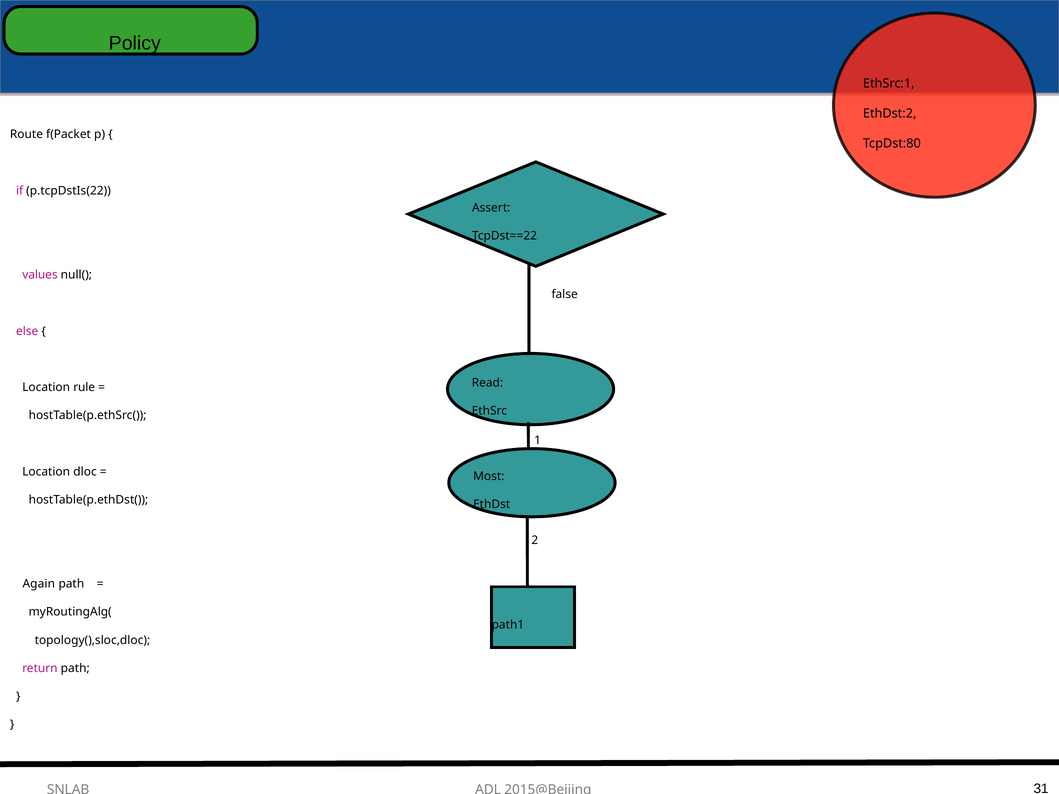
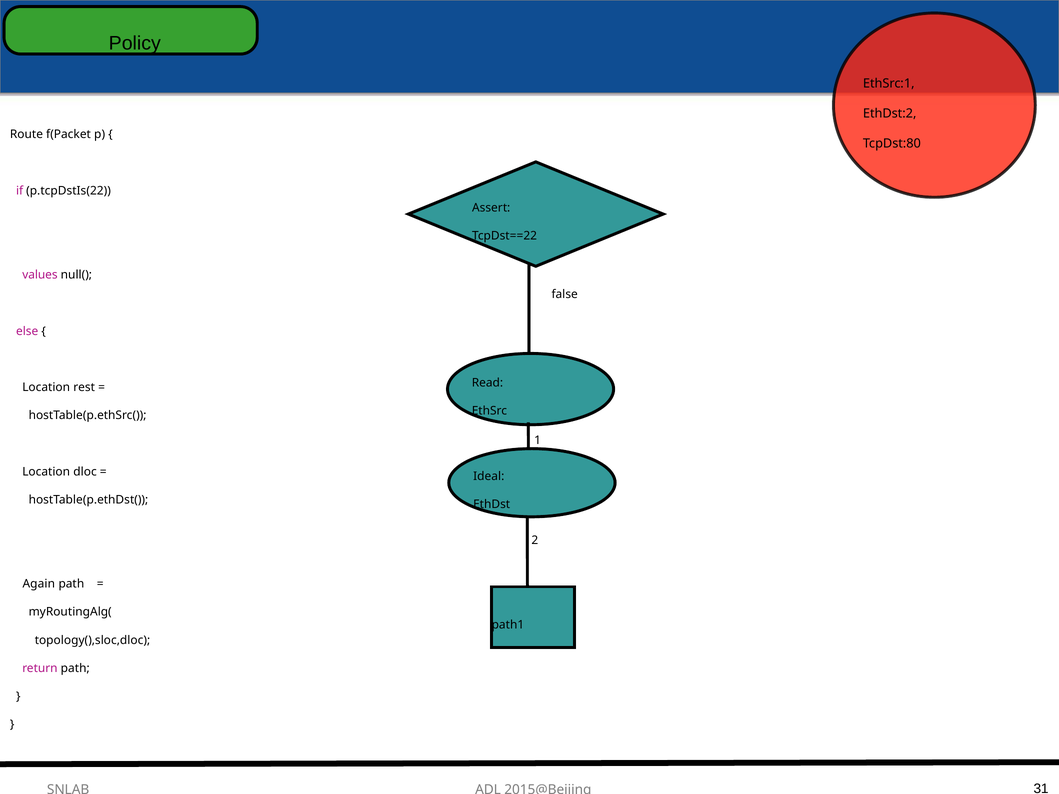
rule: rule -> rest (84, 387)
Most: Most -> Ideal (489, 477)
